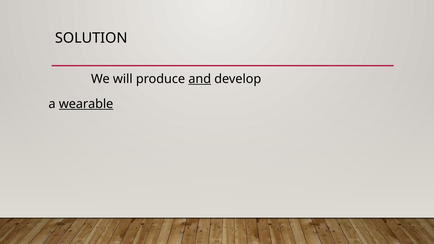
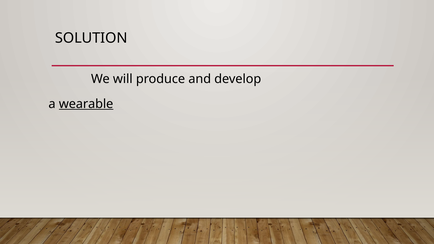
and underline: present -> none (200, 79)
